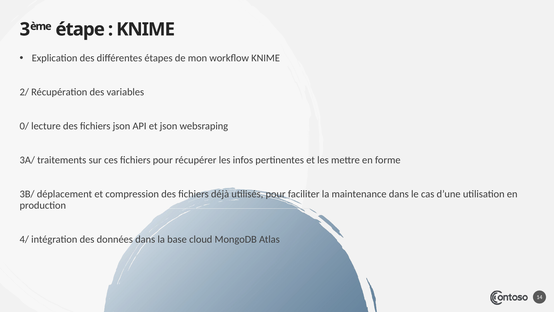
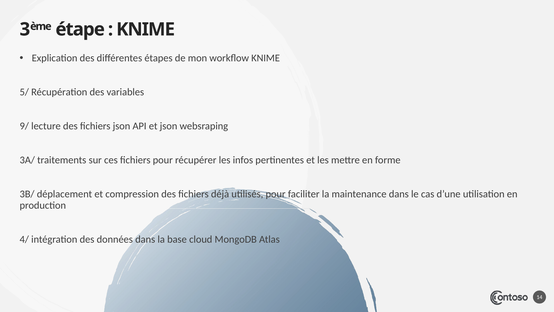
2/: 2/ -> 5/ (24, 92)
0/: 0/ -> 9/ (24, 126)
